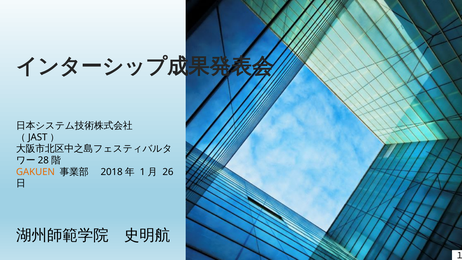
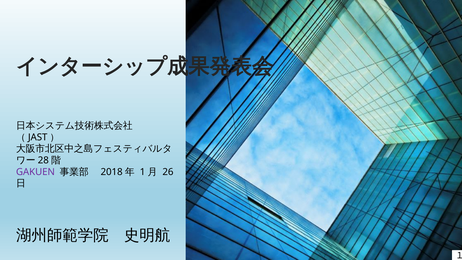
GAKUEN colour: orange -> purple (35, 172)
